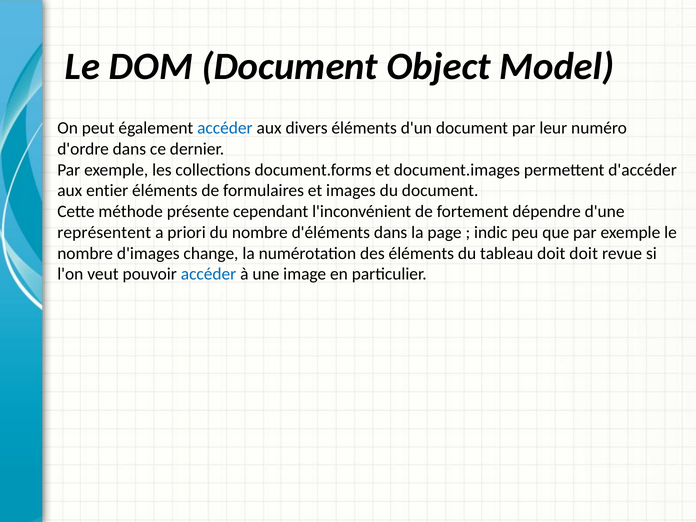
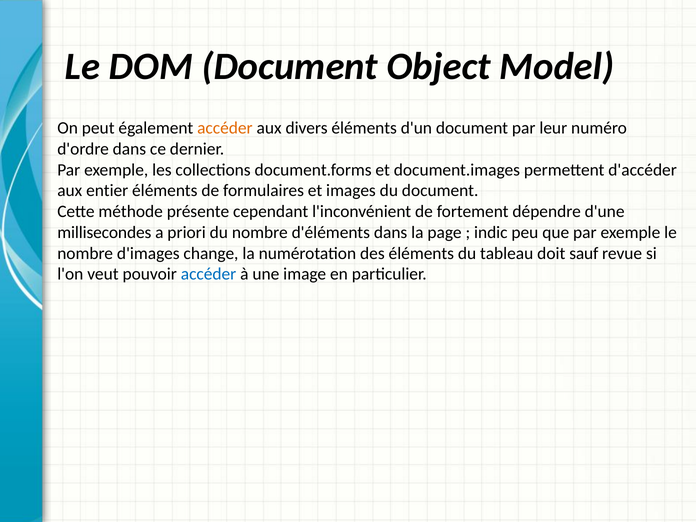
accéder colour: blue -> orange (225, 128)
représentent: représentent -> millisecondes (104, 232)
doit doit: doit -> sauf (584, 253)
